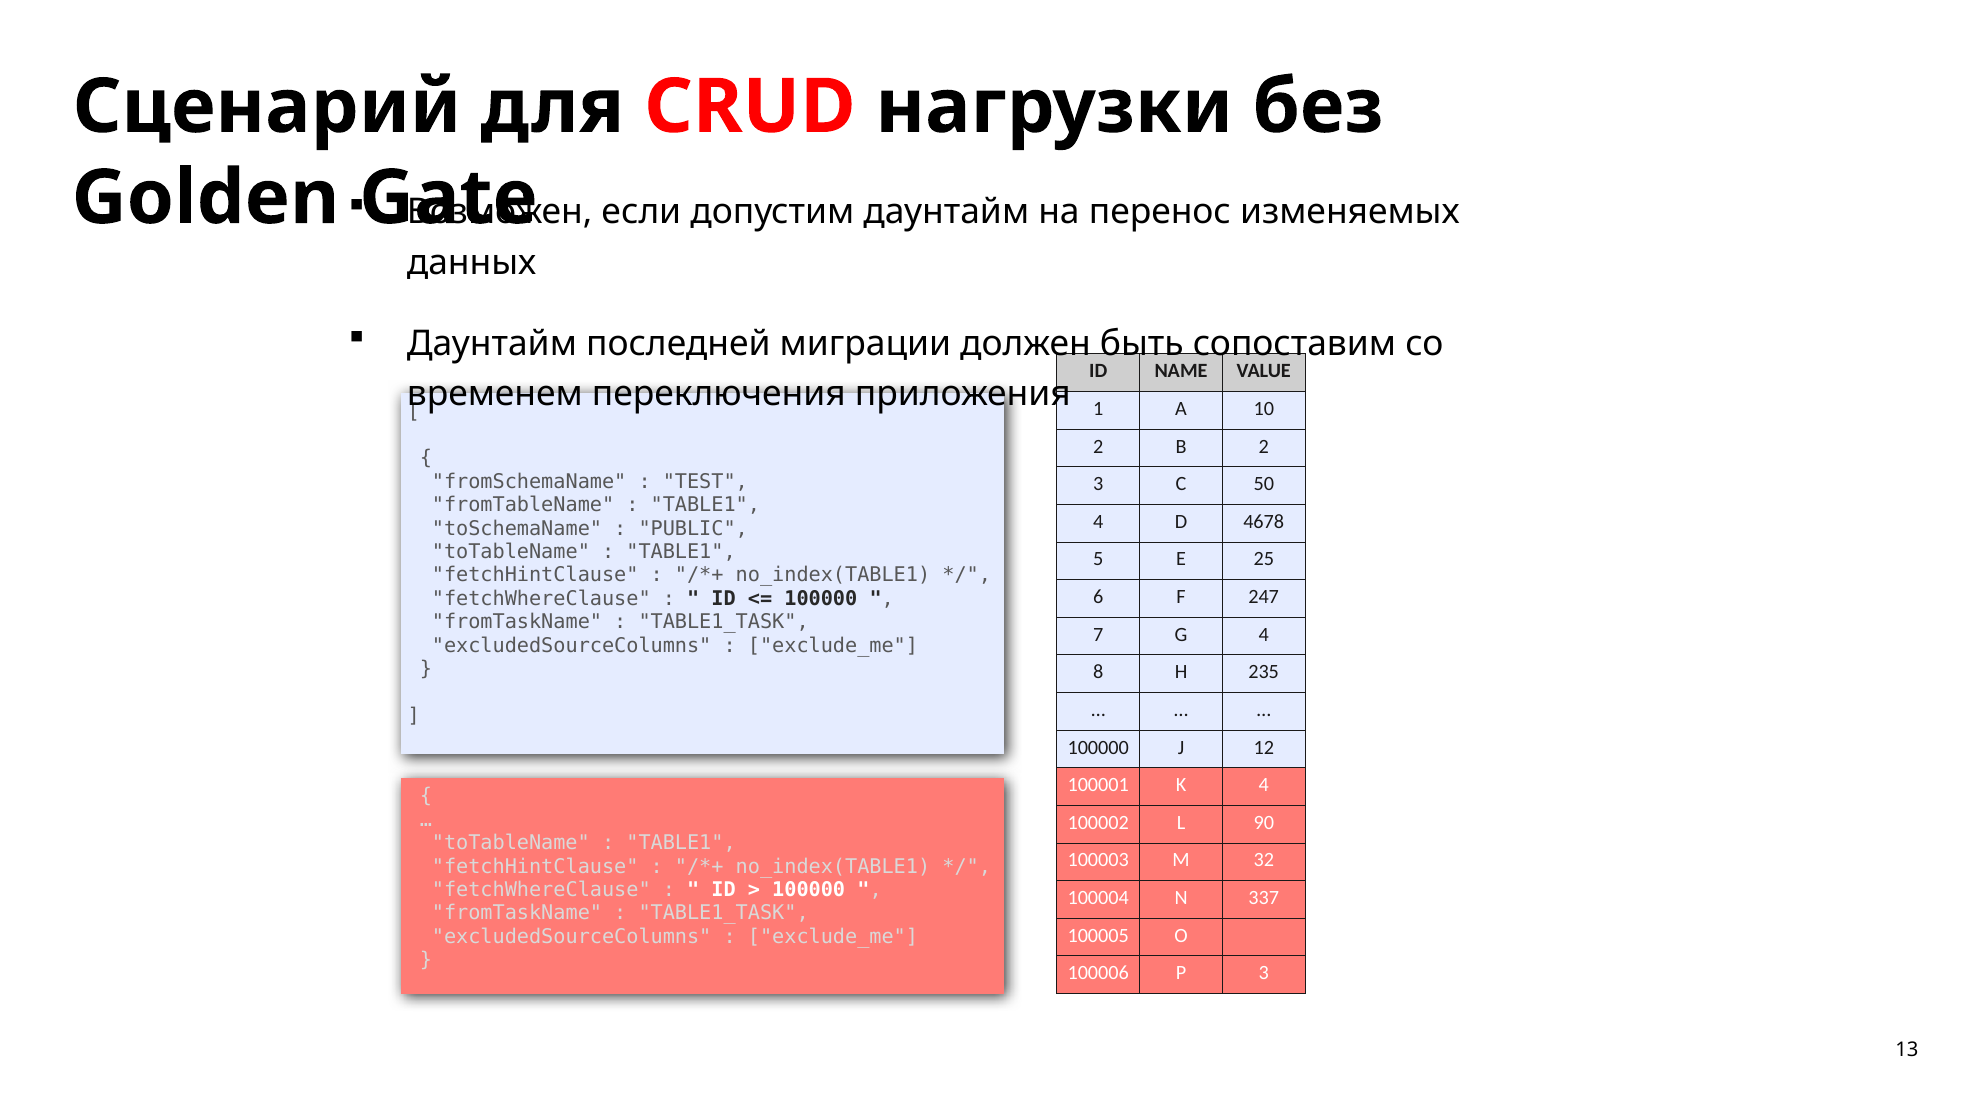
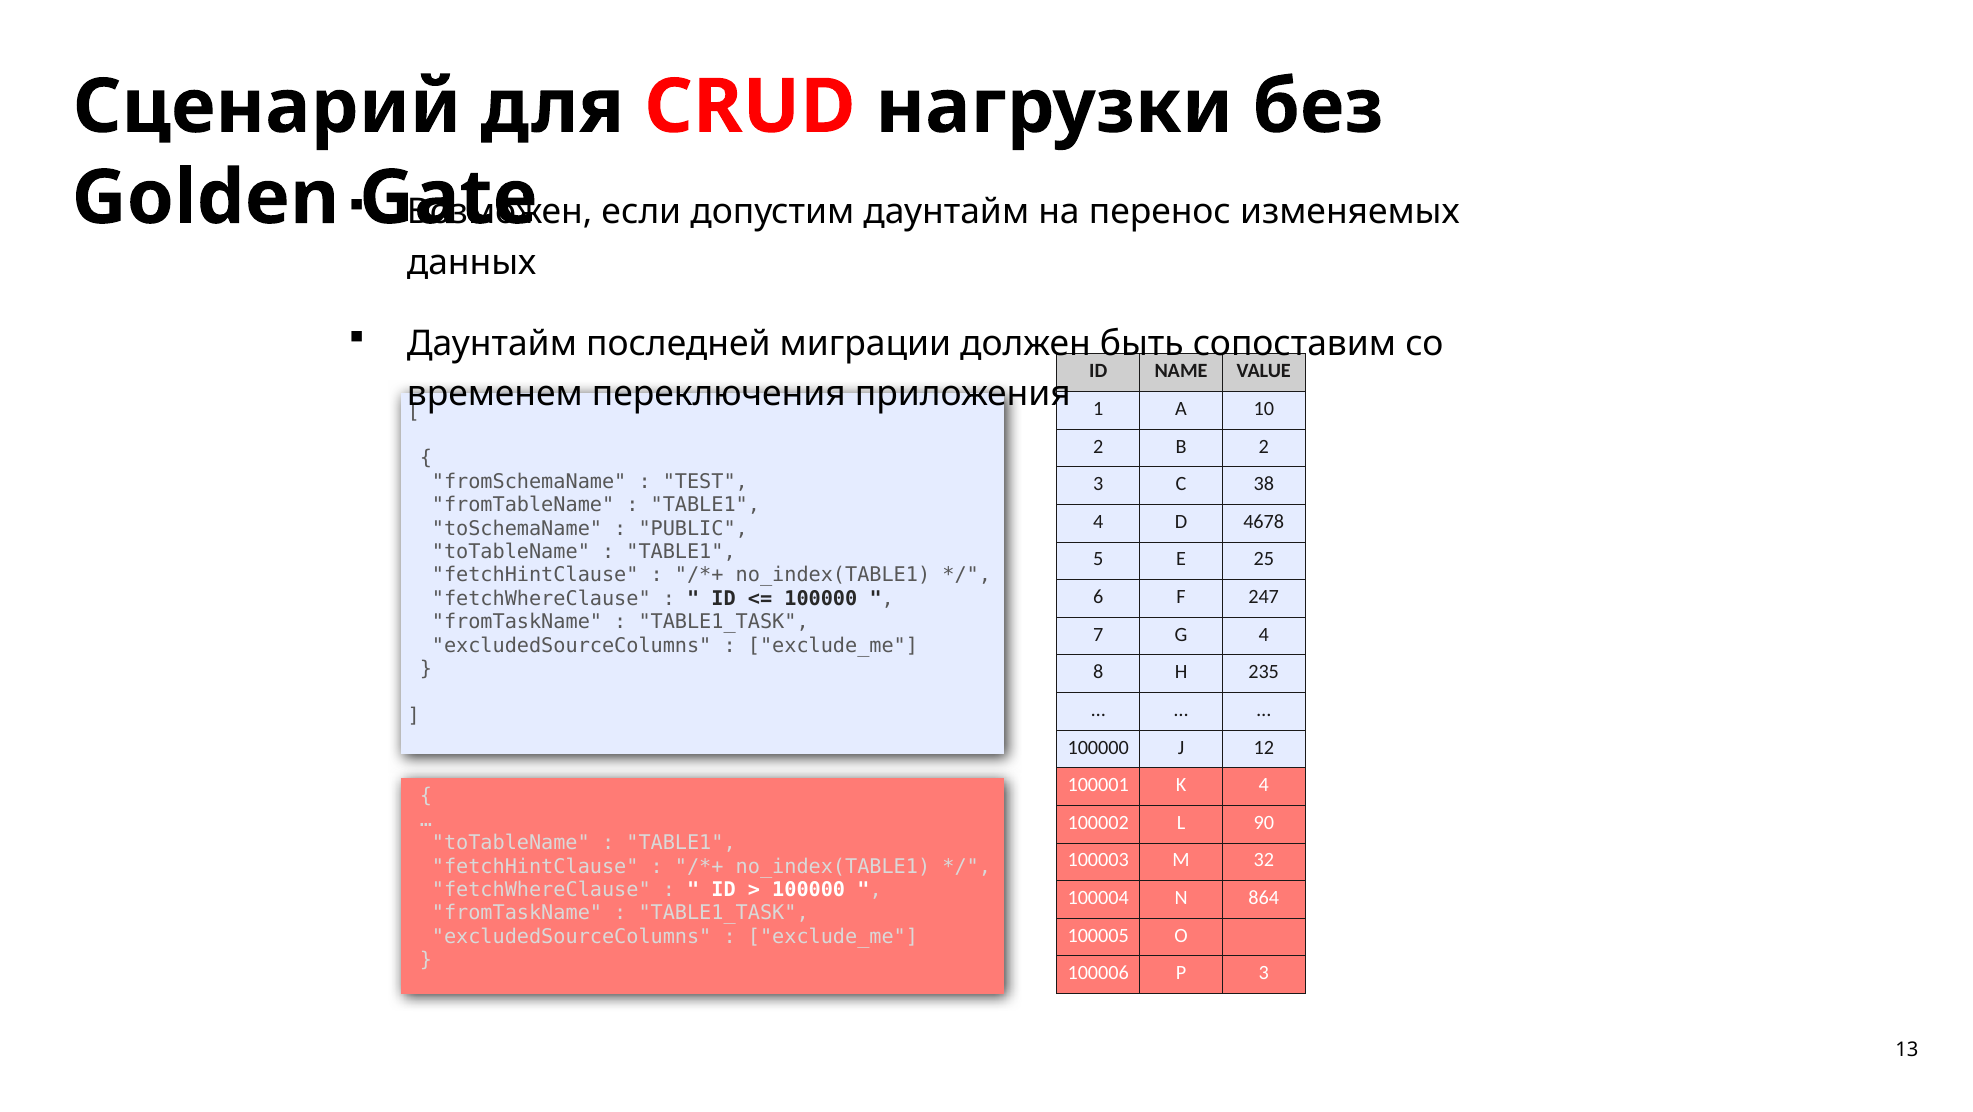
50: 50 -> 38 (1264, 484)
337: 337 -> 864 (1264, 898)
